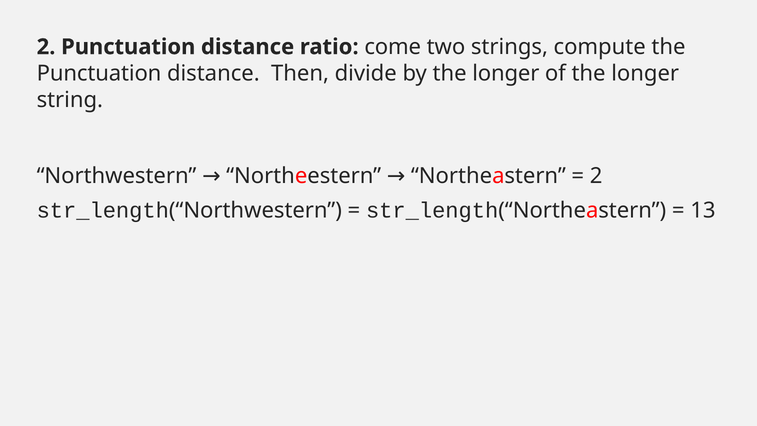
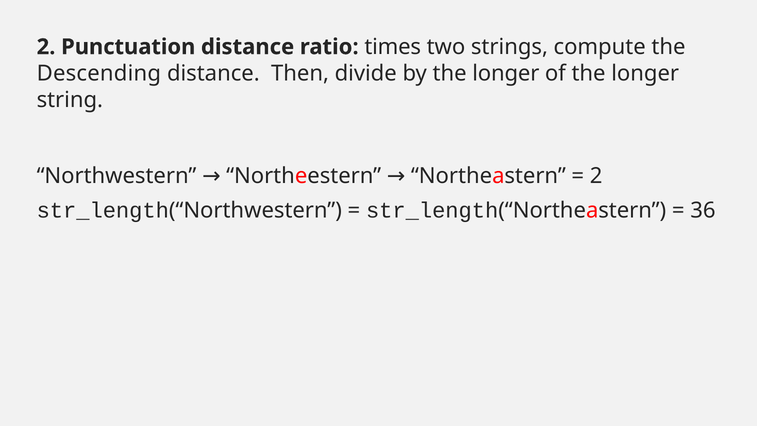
come: come -> times (393, 47)
Punctuation: Punctuation -> Descending (99, 73)
13: 13 -> 36 (703, 210)
